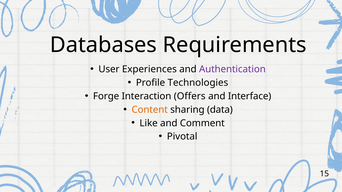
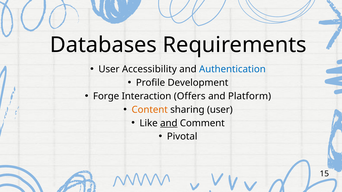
Experiences: Experiences -> Accessibility (149, 69)
Authentication colour: purple -> blue (232, 69)
Technologies: Technologies -> Development (198, 83)
Interface: Interface -> Platform (250, 96)
sharing data: data -> user (220, 110)
and underline: none -> present (169, 123)
